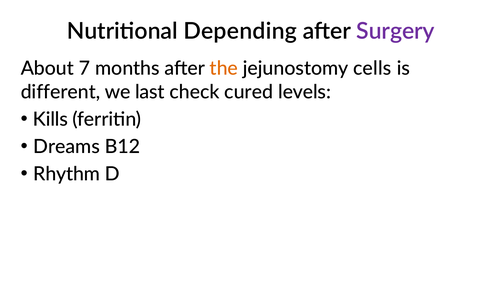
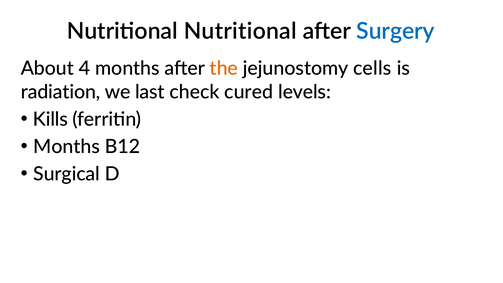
Nutritional Depending: Depending -> Nutritional (240, 31)
Surgery colour: purple -> blue (395, 31)
7: 7 -> 4 (85, 68)
different: different -> radiation (61, 92)
Dreams: Dreams -> Months (67, 147)
Rhythm: Rhythm -> Surgical (67, 174)
